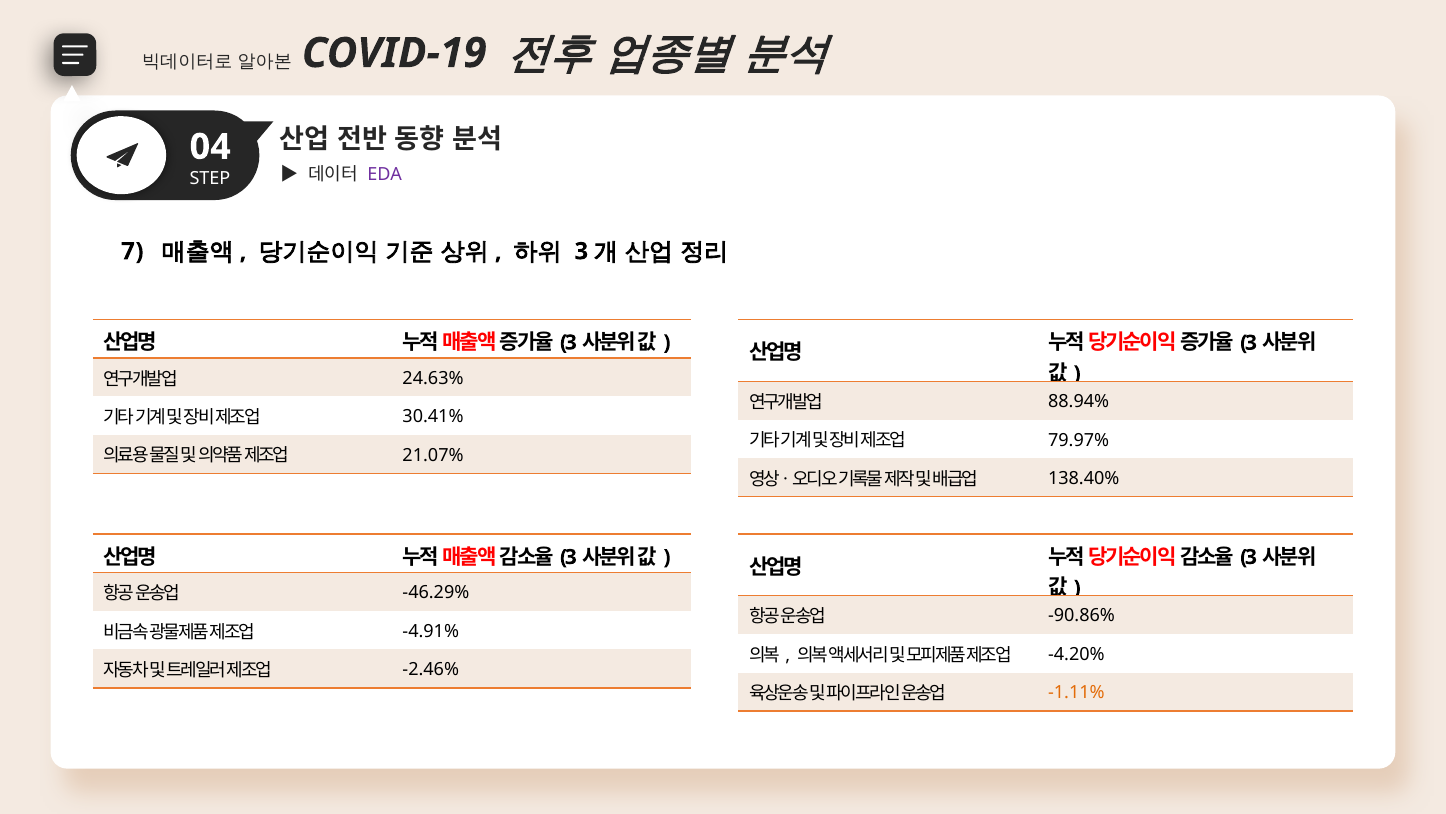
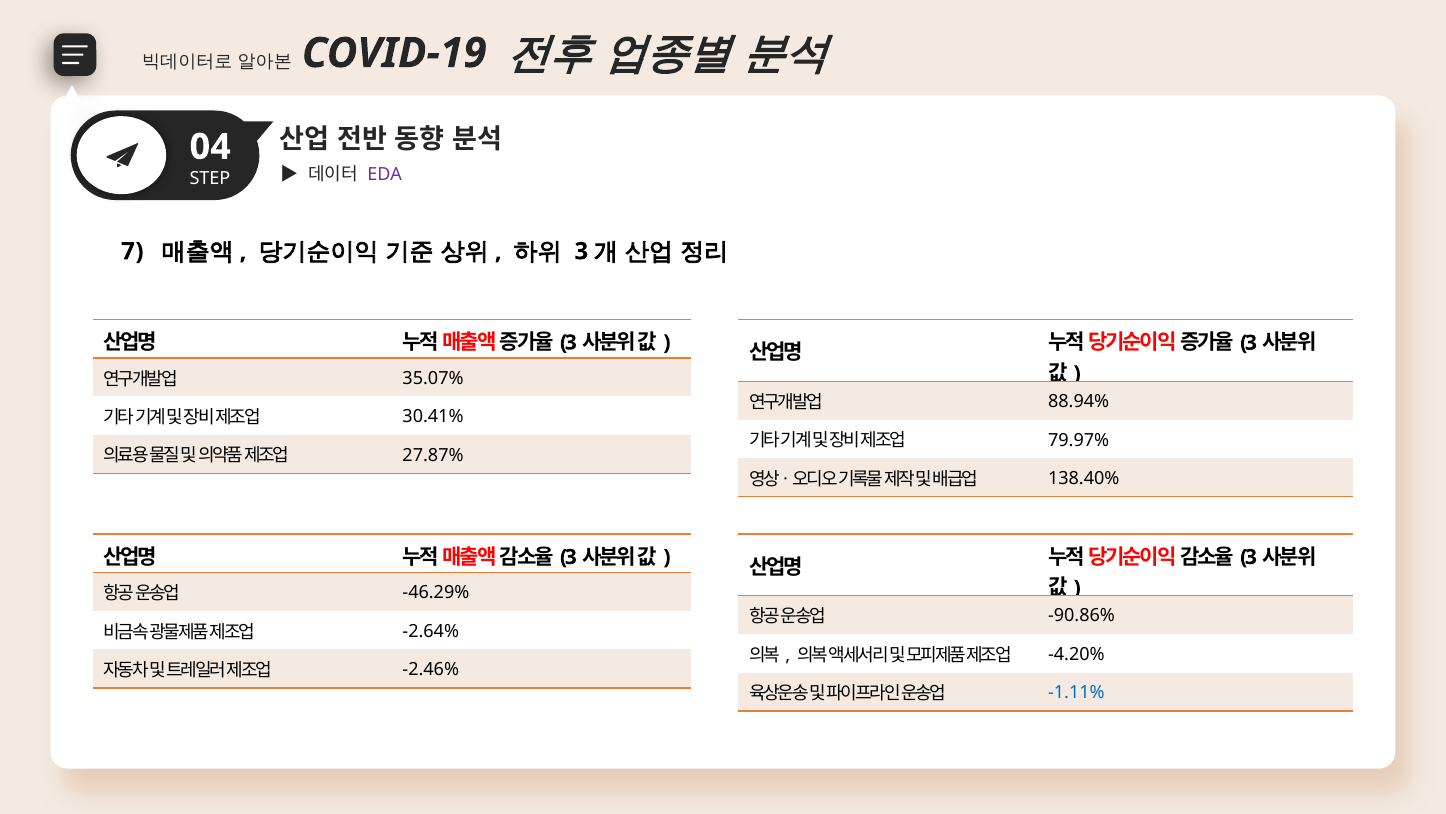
24.63%: 24.63% -> 35.07% (433, 378)
21.07%: 21.07% -> 27.87% (433, 455)
-4.91%: -4.91% -> -2.64% (431, 631)
-1.11% colour: orange -> blue (1076, 692)
